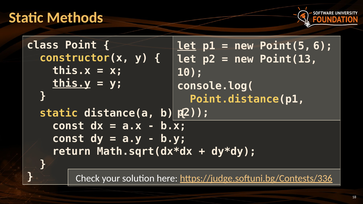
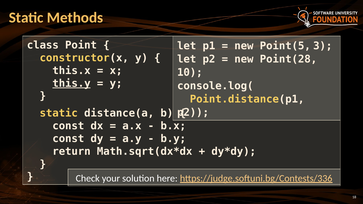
let underline: present -> none (187, 46)
6: 6 -> 3 (323, 46)
Point(13: Point(13 -> Point(28 (288, 59)
